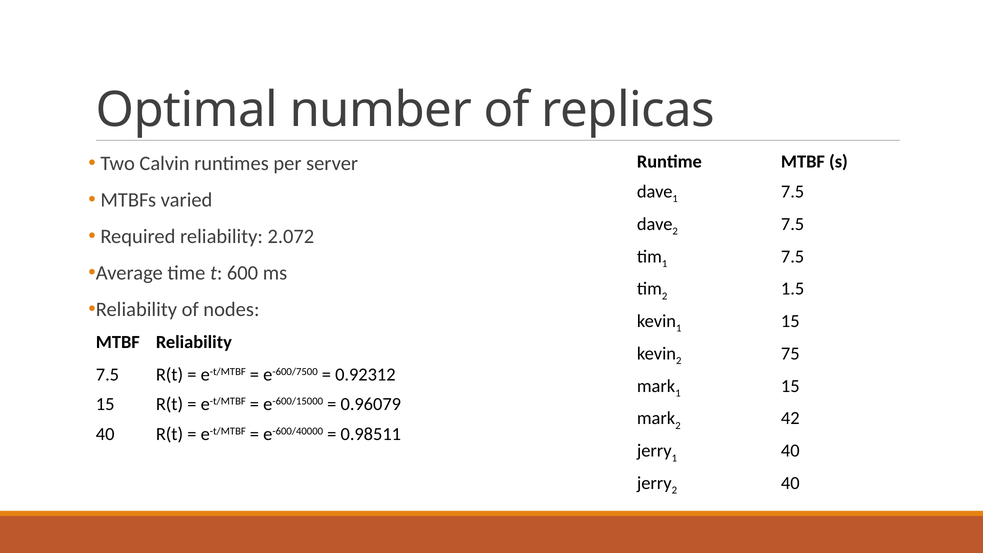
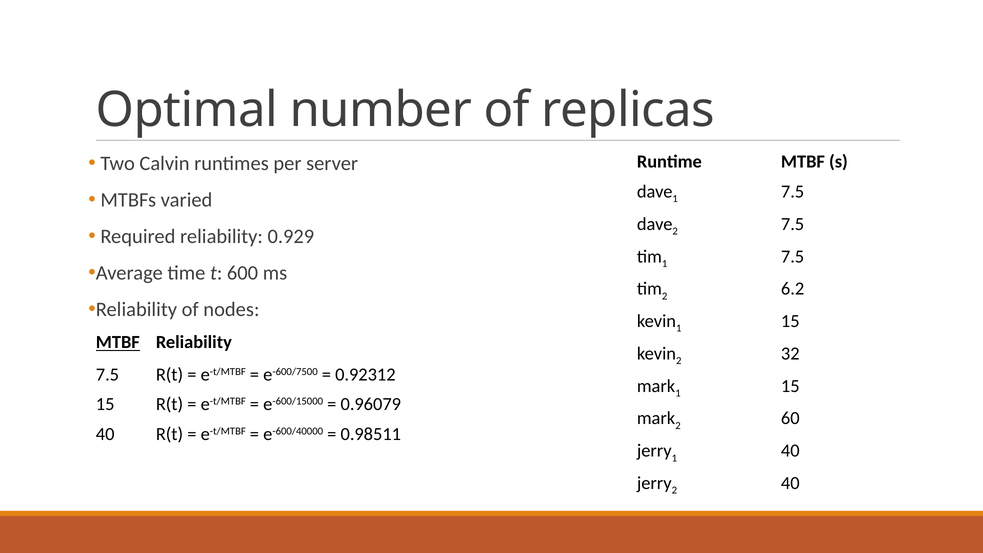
2.072: 2.072 -> 0.929 (291, 236)
1.5: 1.5 -> 6.2 (793, 289)
MTBF underline: none -> present (118, 342)
75: 75 -> 32 (790, 354)
42: 42 -> 60 (790, 418)
